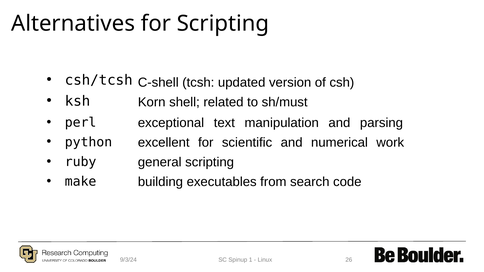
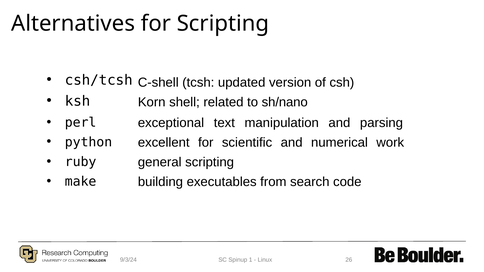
sh/must: sh/must -> sh/nano (285, 102)
